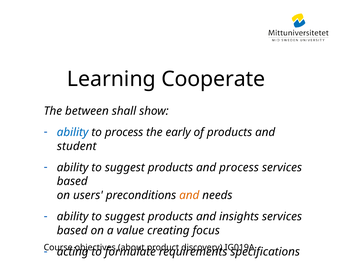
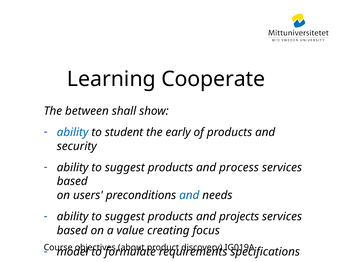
to process: process -> student (124, 132)
student: student -> security (77, 146)
and colour: orange -> blue (189, 195)
insights: insights -> projects (239, 216)
acting: acting -> model (73, 252)
